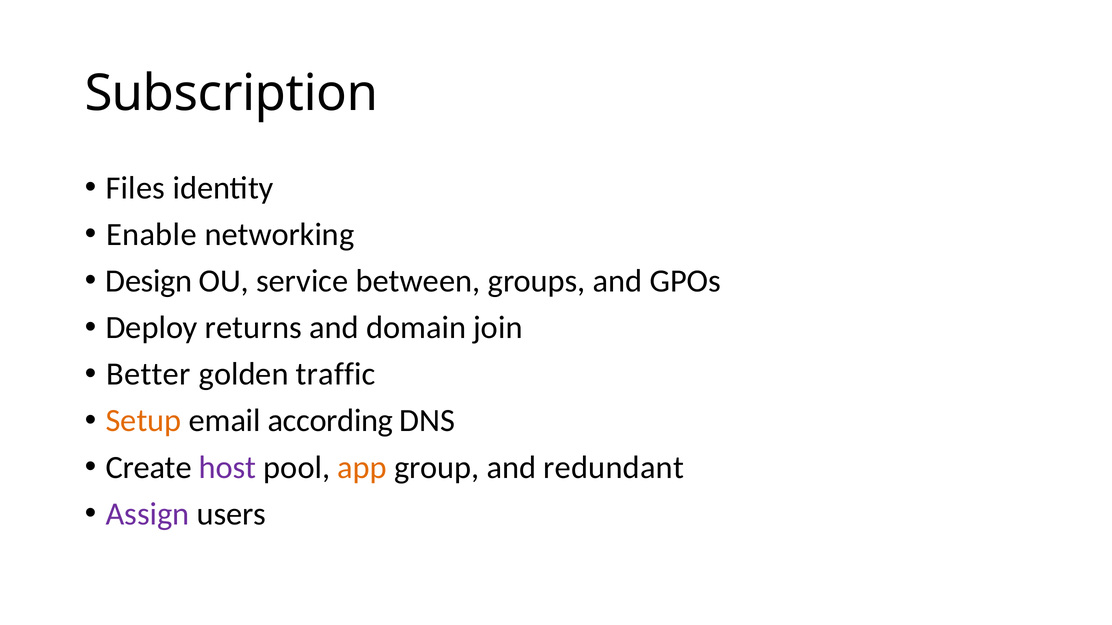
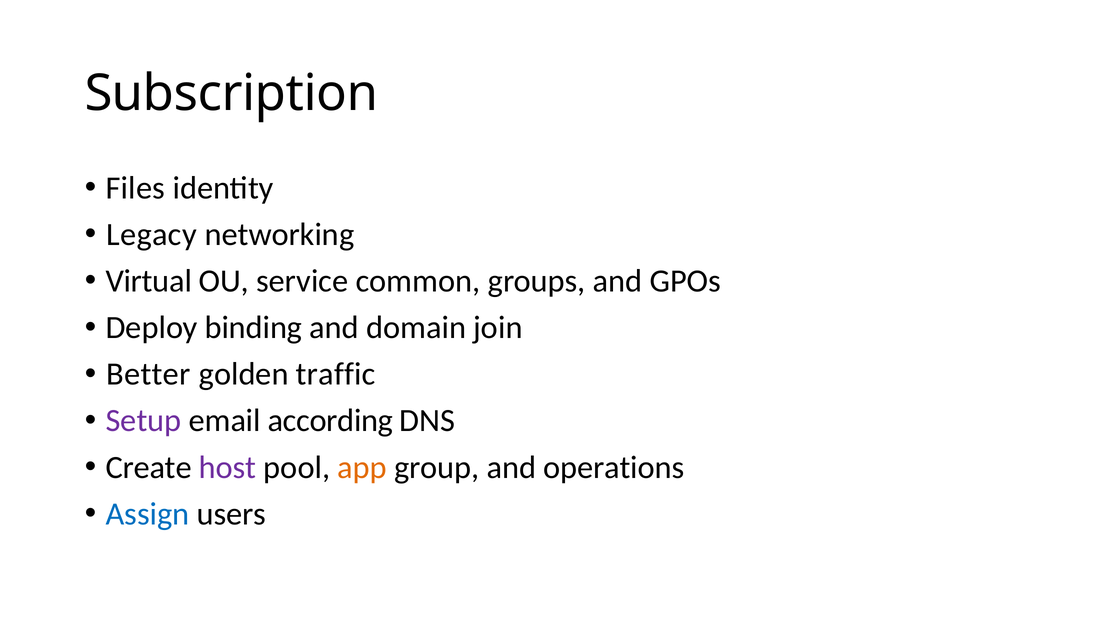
Enable: Enable -> Legacy (151, 235)
Design: Design -> Virtual (149, 281)
between: between -> common (418, 281)
returns: returns -> binding (253, 328)
Setup colour: orange -> purple (143, 421)
redundant: redundant -> operations (614, 468)
Assign colour: purple -> blue (148, 514)
